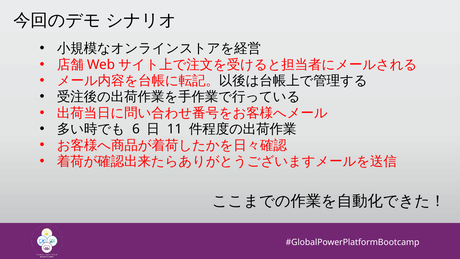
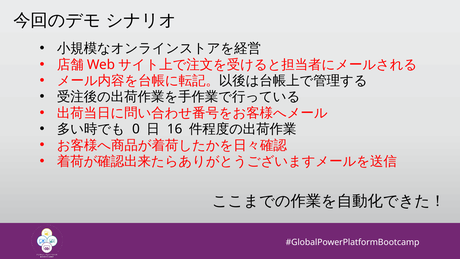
6: 6 -> 0 (136, 129)
11: 11 -> 16 (175, 129)
